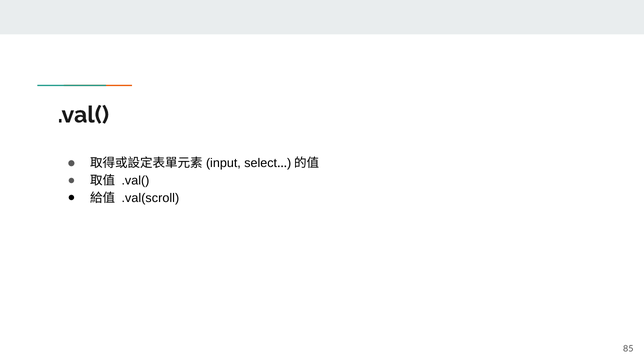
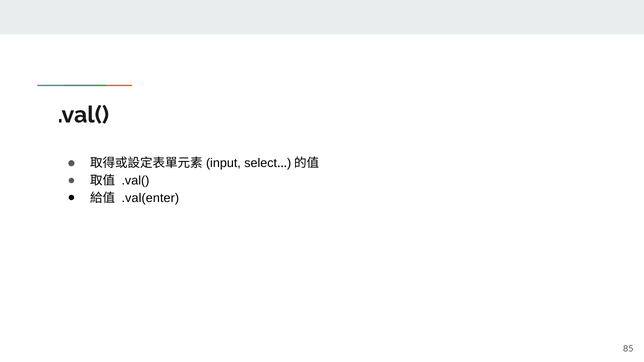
.val(scroll: .val(scroll -> .val(enter (150, 198)
